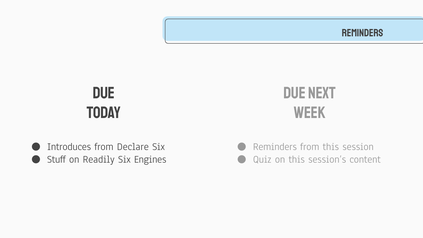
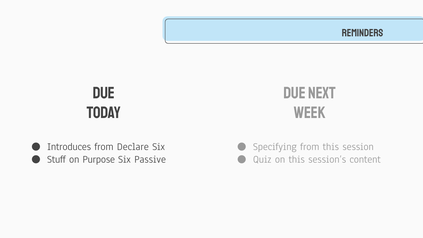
Reminders: Reminders -> Specifying (275, 147)
Readily: Readily -> Purpose (99, 159)
Engines: Engines -> Passive (150, 159)
